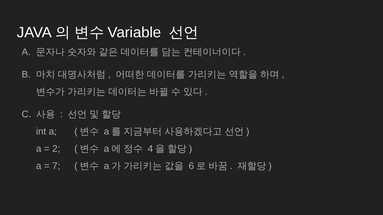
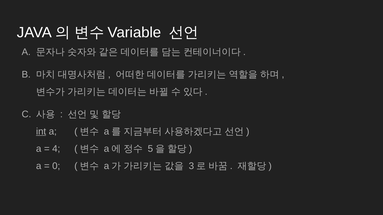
int underline: none -> present (41, 132)
2: 2 -> 4 (56, 149)
4: 4 -> 5 (150, 149)
7: 7 -> 0 (56, 166)
6: 6 -> 3 (191, 166)
